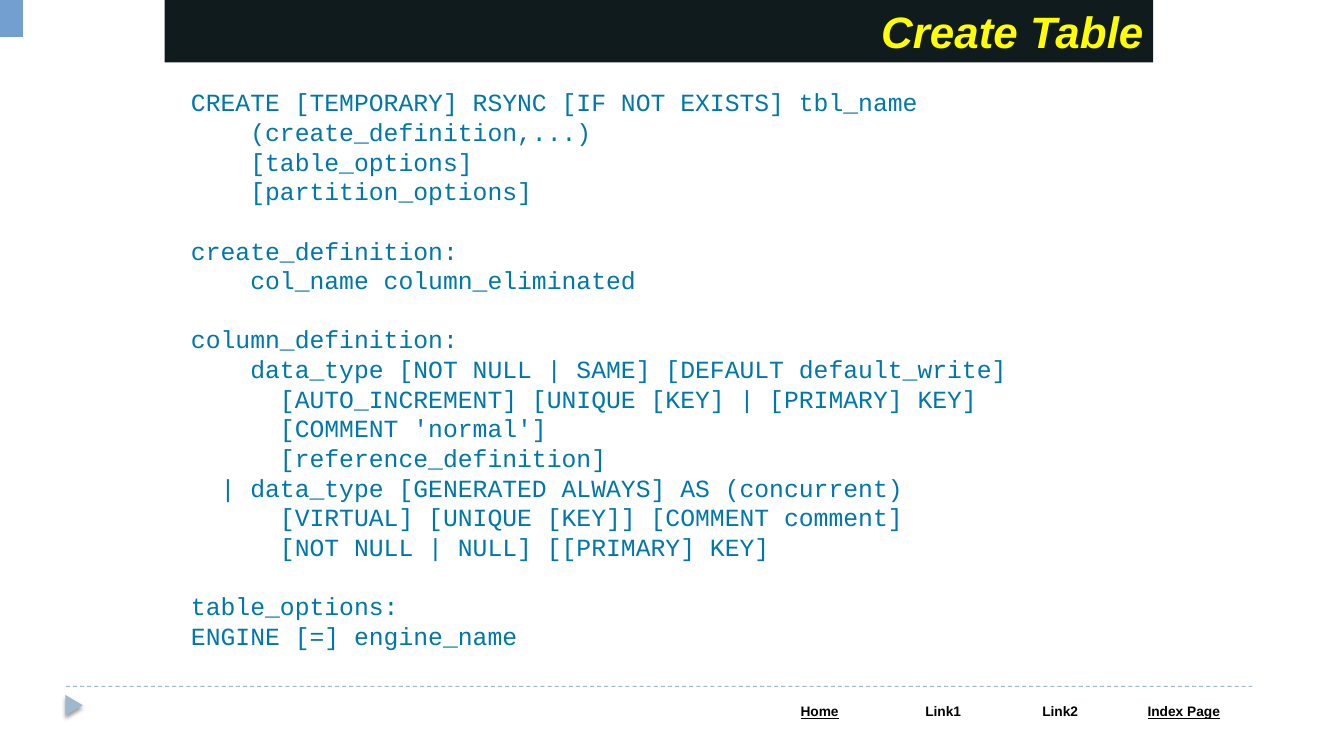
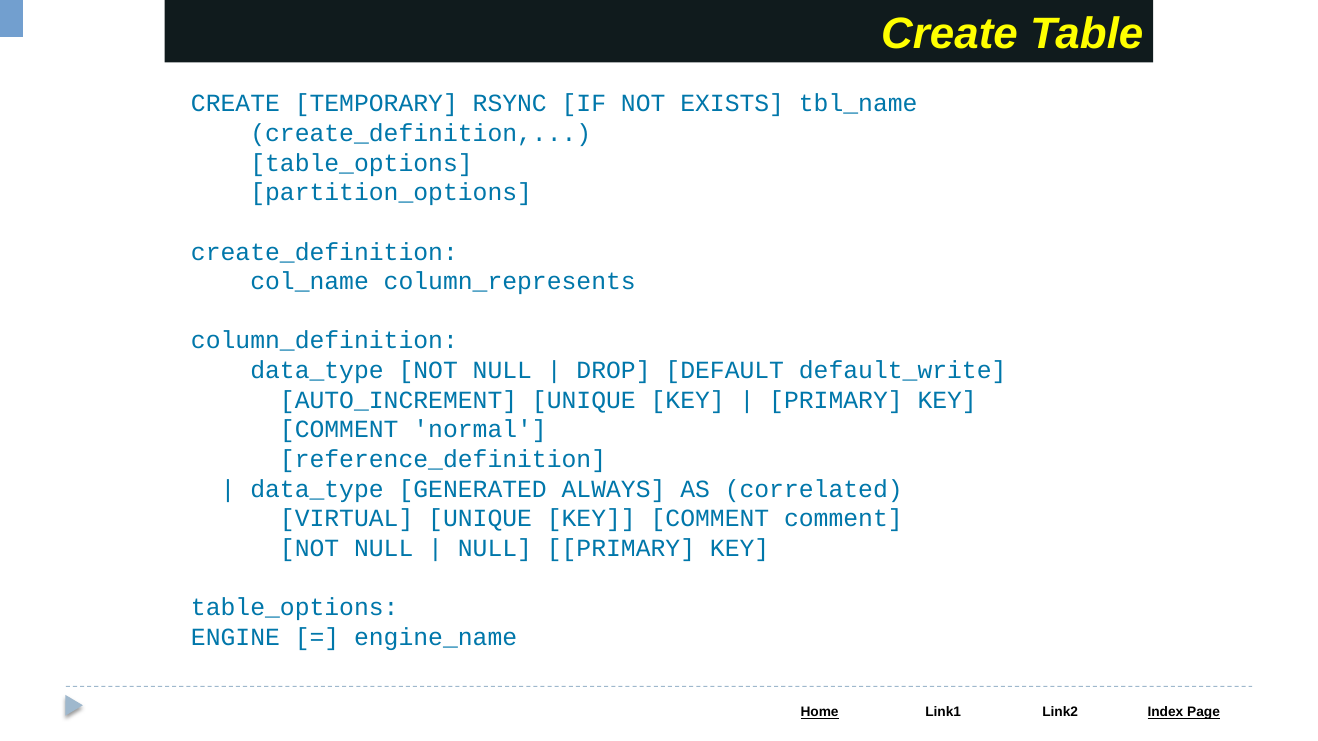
column_eliminated: column_eliminated -> column_represents (510, 282)
SAME: SAME -> DROP (614, 371)
concurrent: concurrent -> correlated (814, 489)
